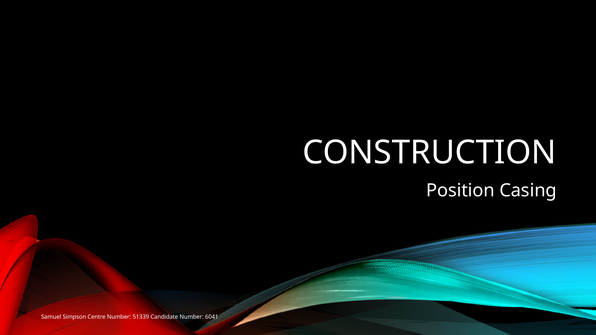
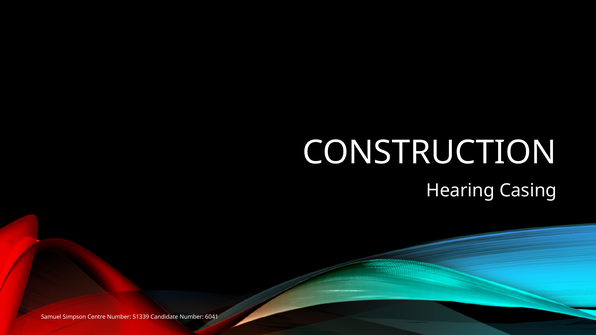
Position: Position -> Hearing (460, 191)
